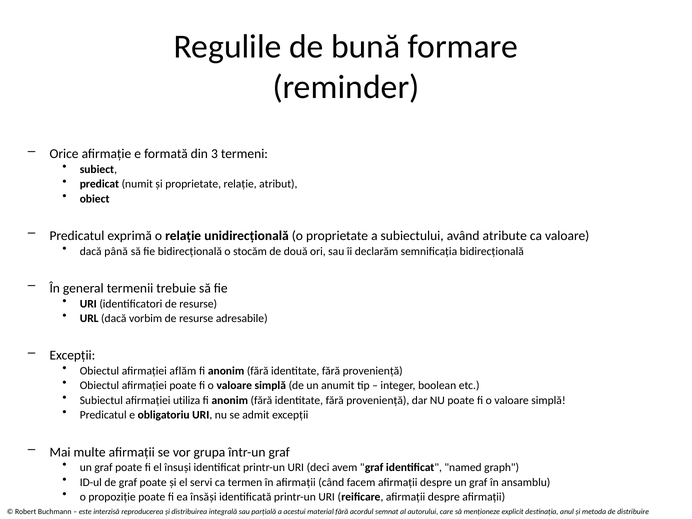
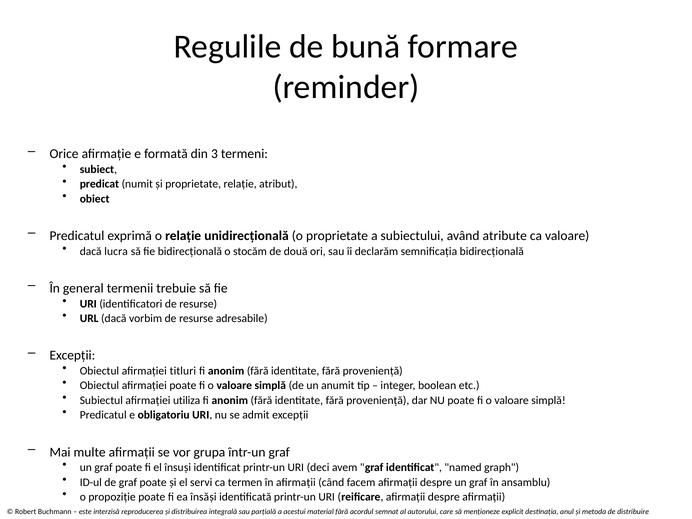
până: până -> lucra (116, 251)
aflăm: aflăm -> titluri (183, 371)
